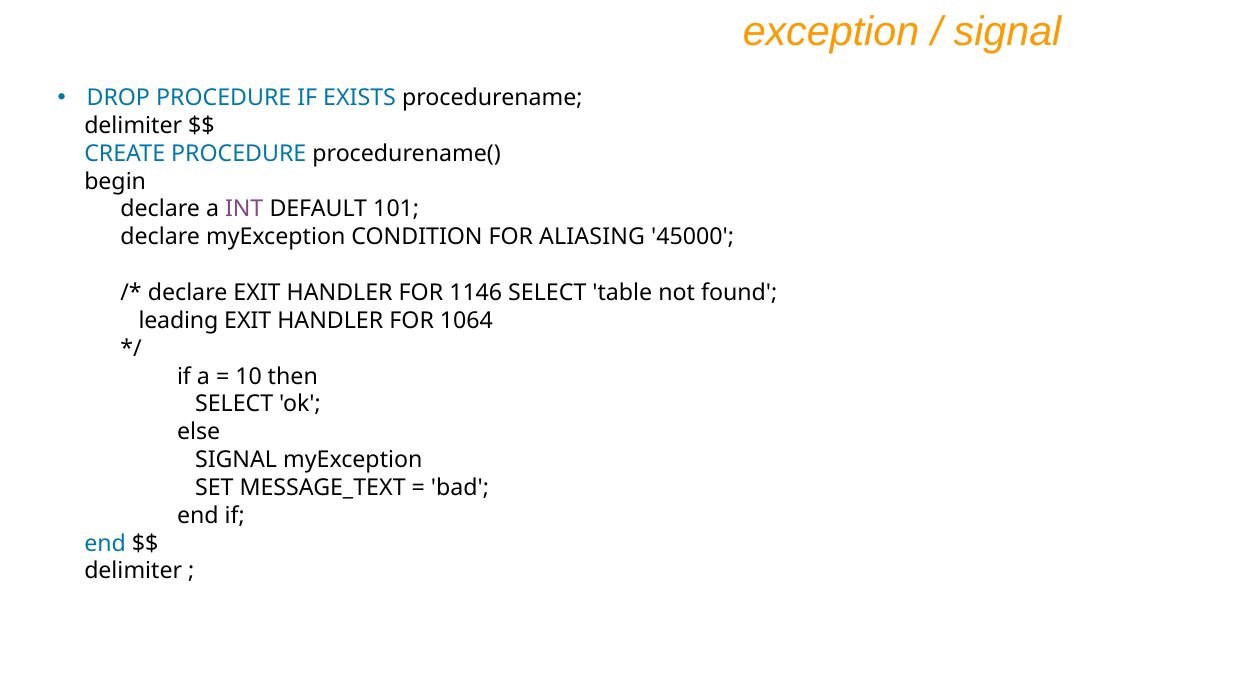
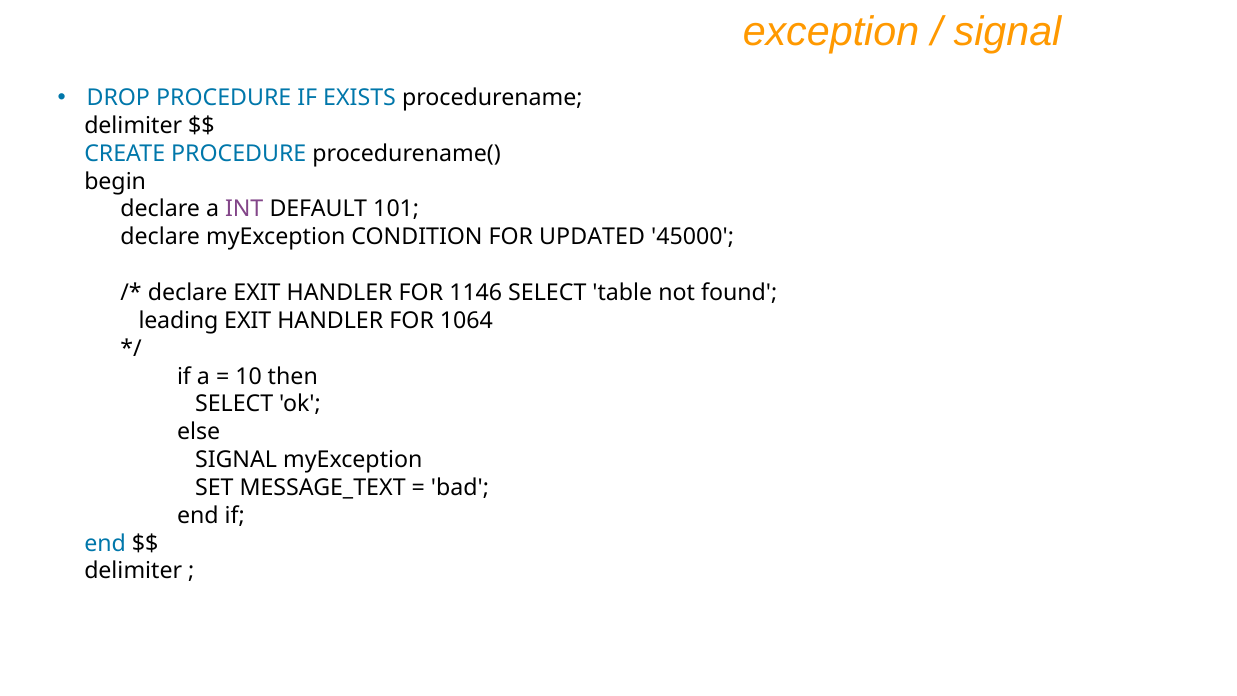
ALIASING: ALIASING -> UPDATED (592, 237)
